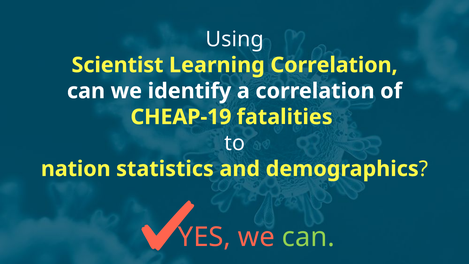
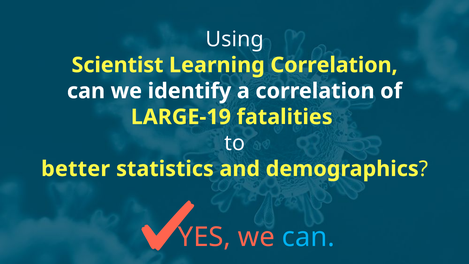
CHEAP-19: CHEAP-19 -> LARGE-19 (181, 117)
nation: nation -> better (76, 169)
can colour: light green -> light blue (308, 237)
